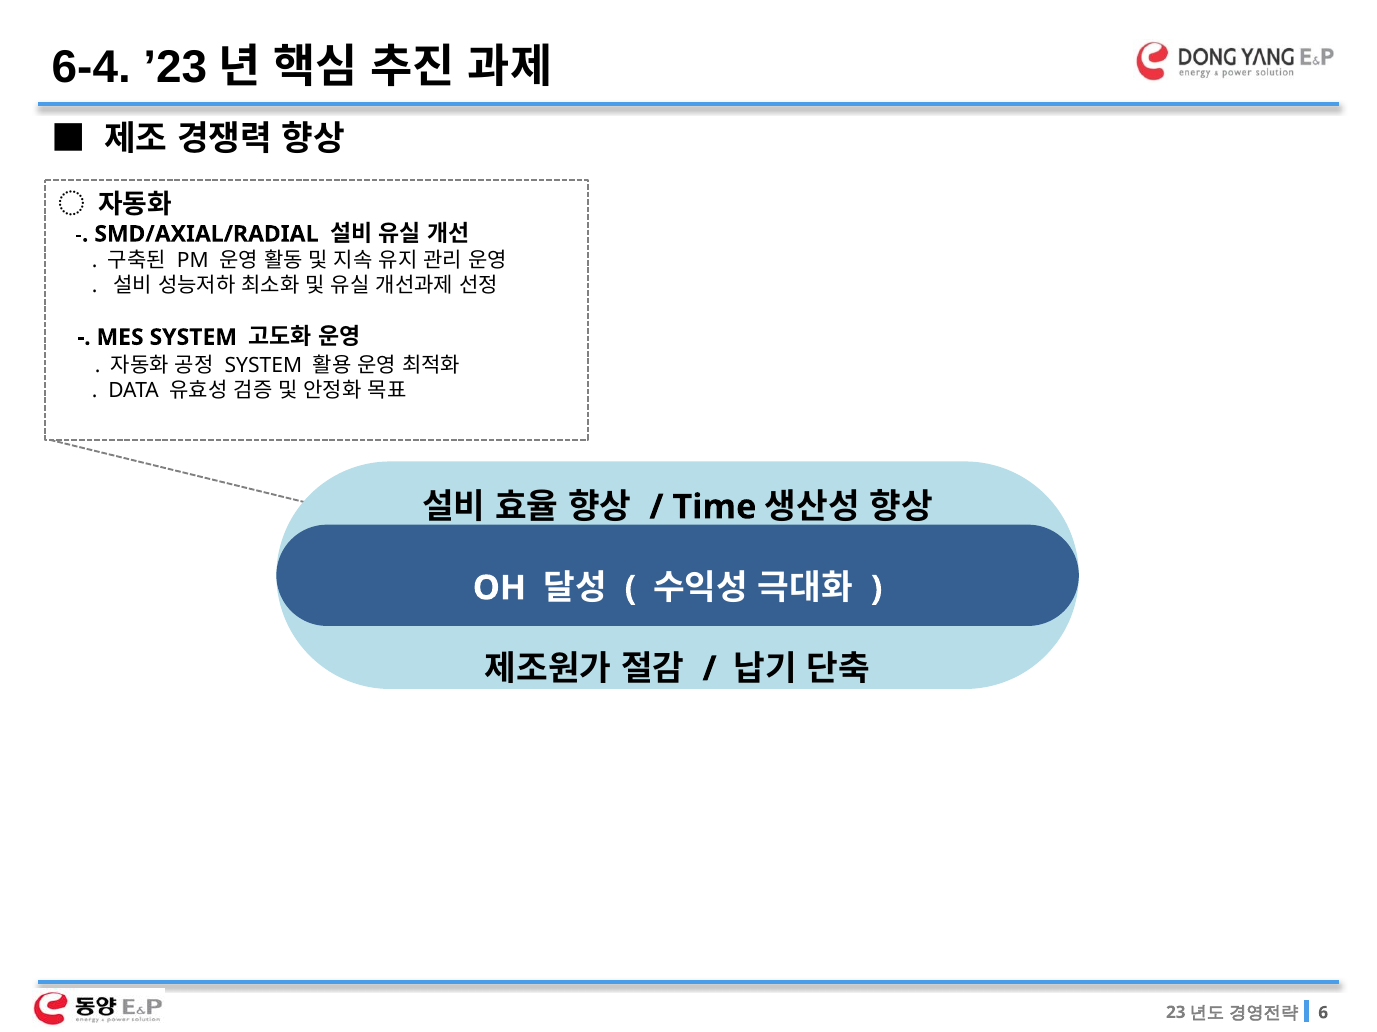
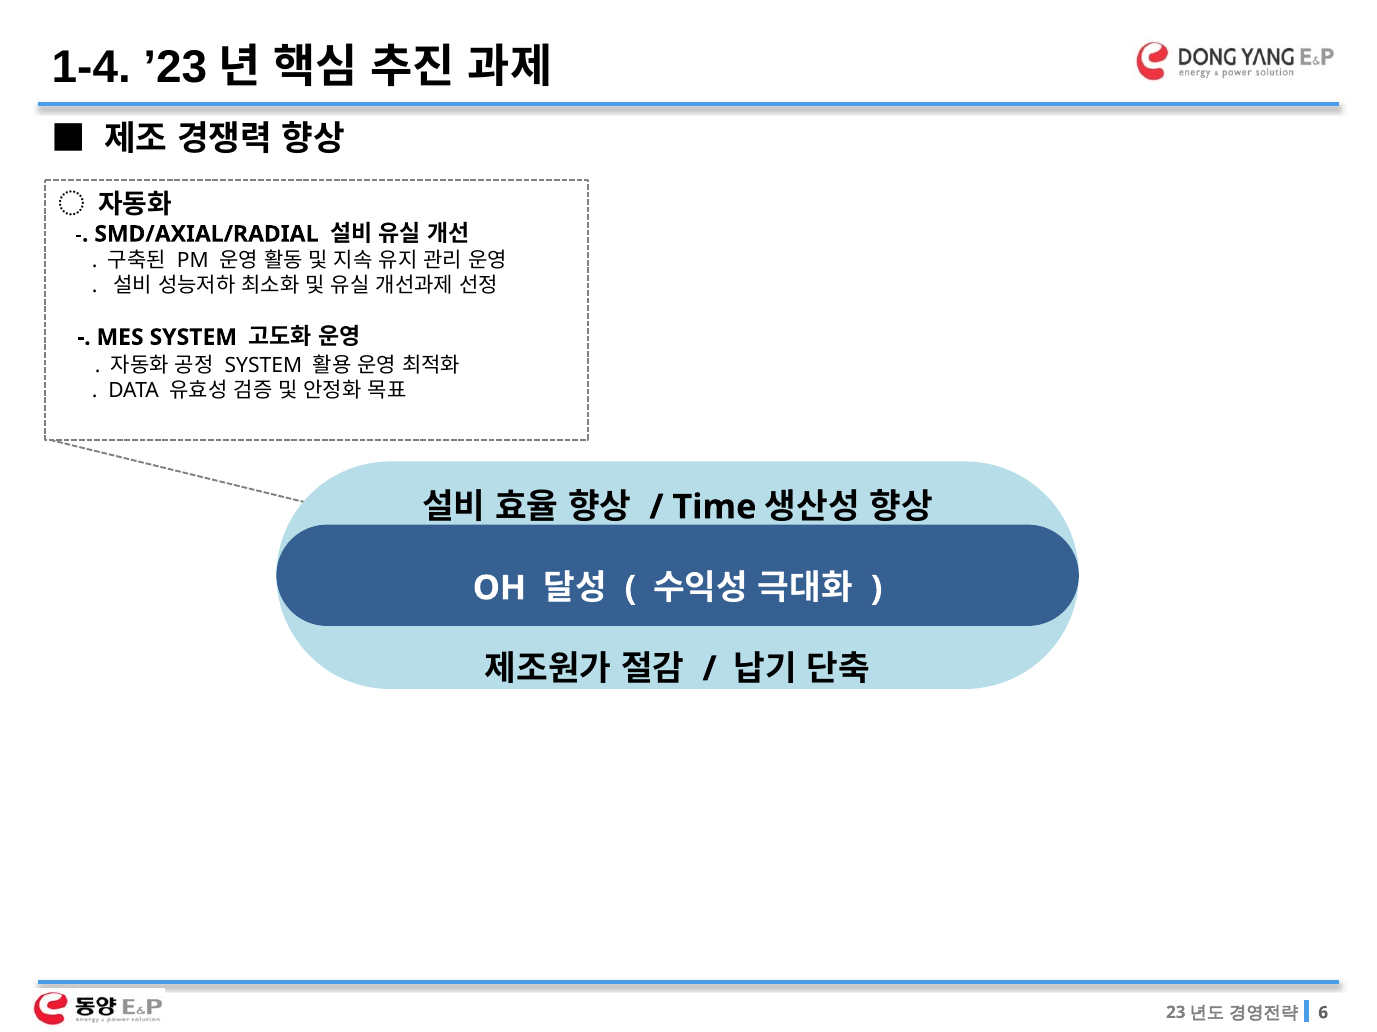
6-4: 6-4 -> 1-4 (91, 68)
